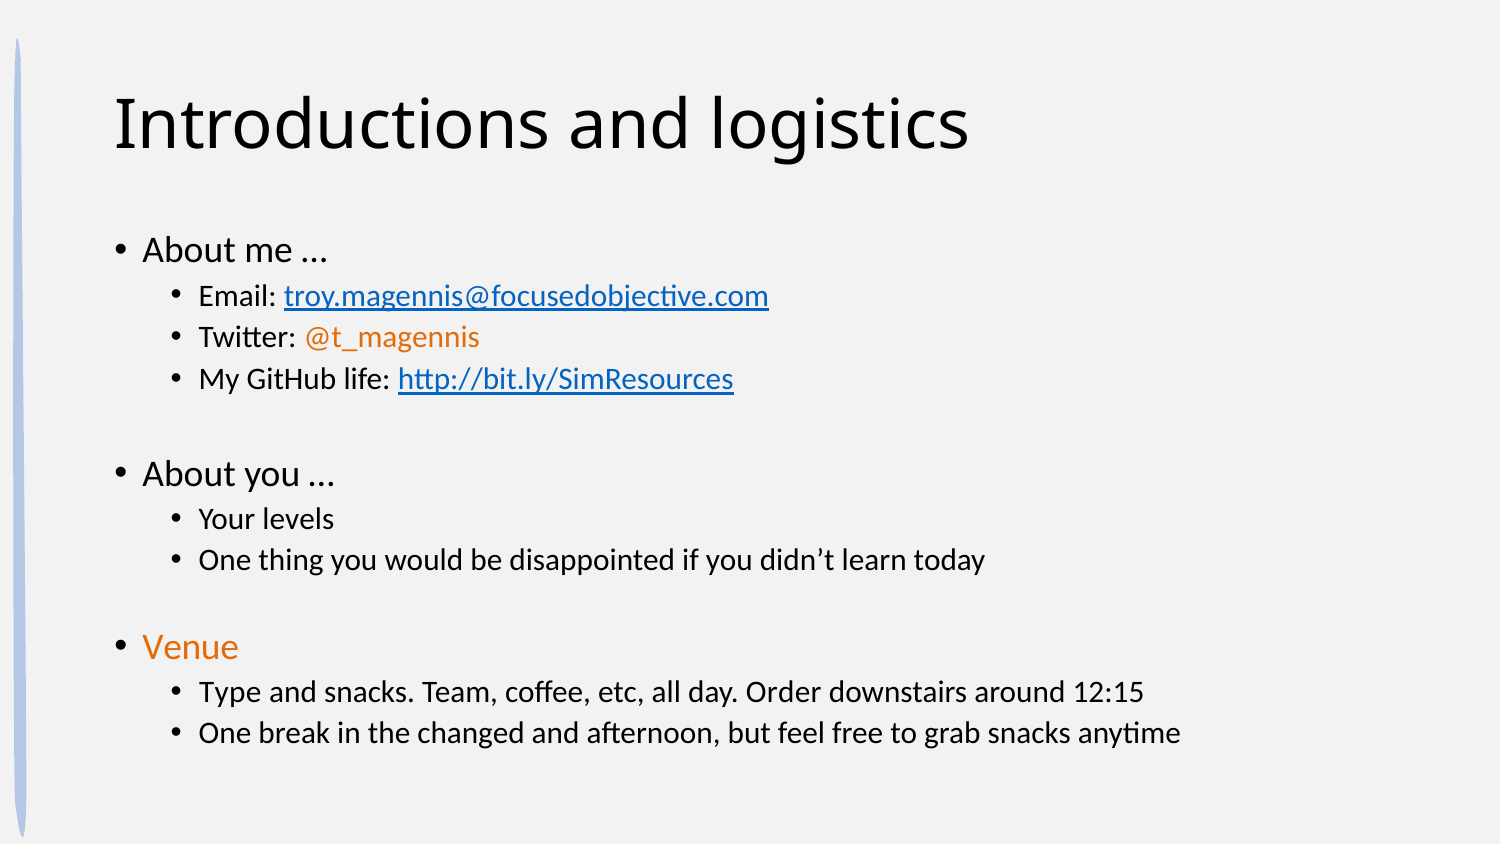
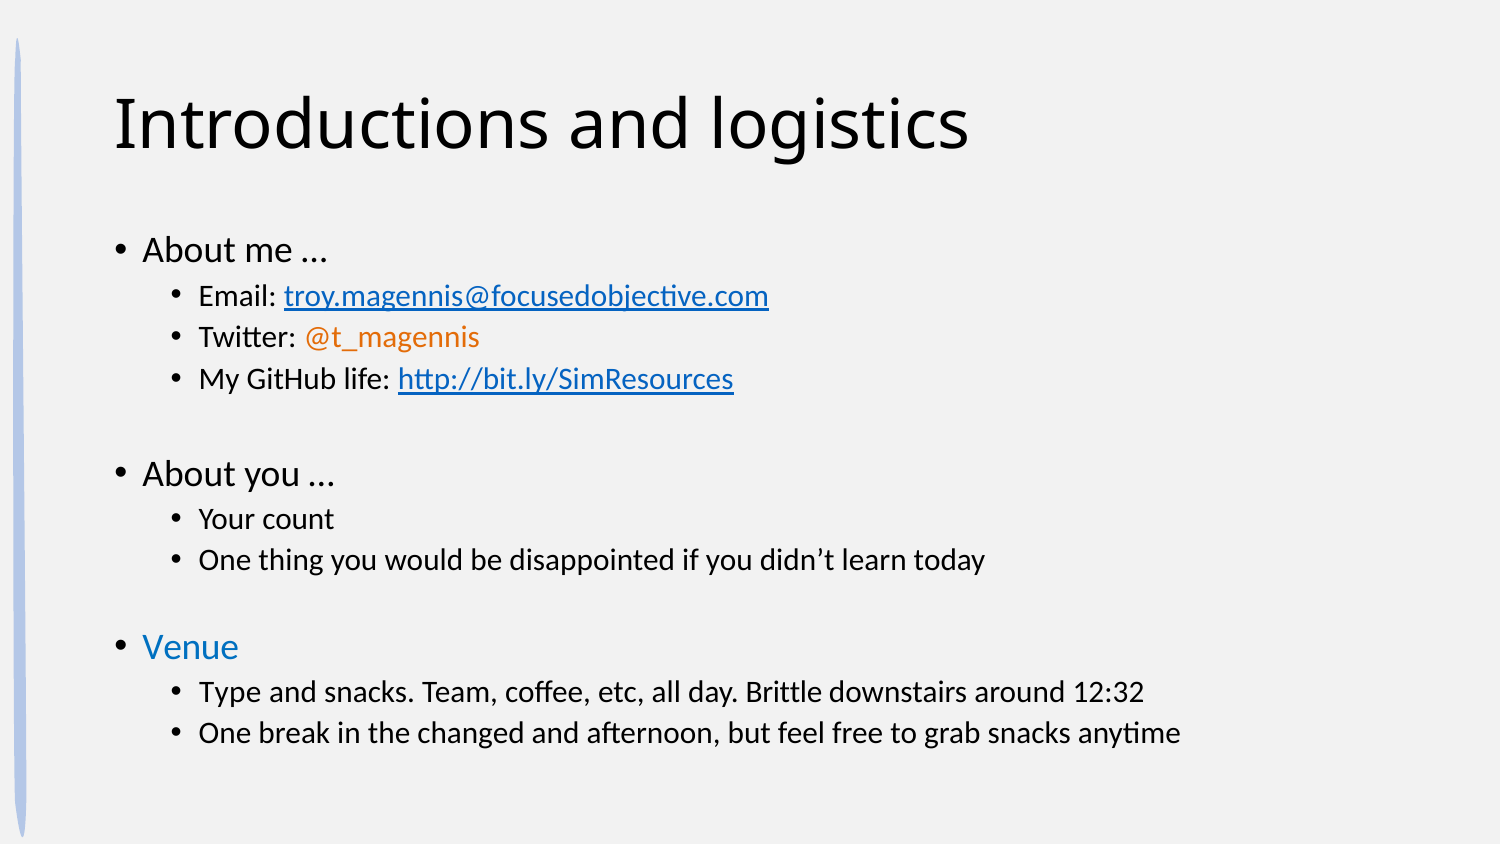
levels: levels -> count (299, 519)
Venue colour: orange -> blue (191, 647)
Order: Order -> Brittle (784, 692)
12:15: 12:15 -> 12:32 (1108, 692)
